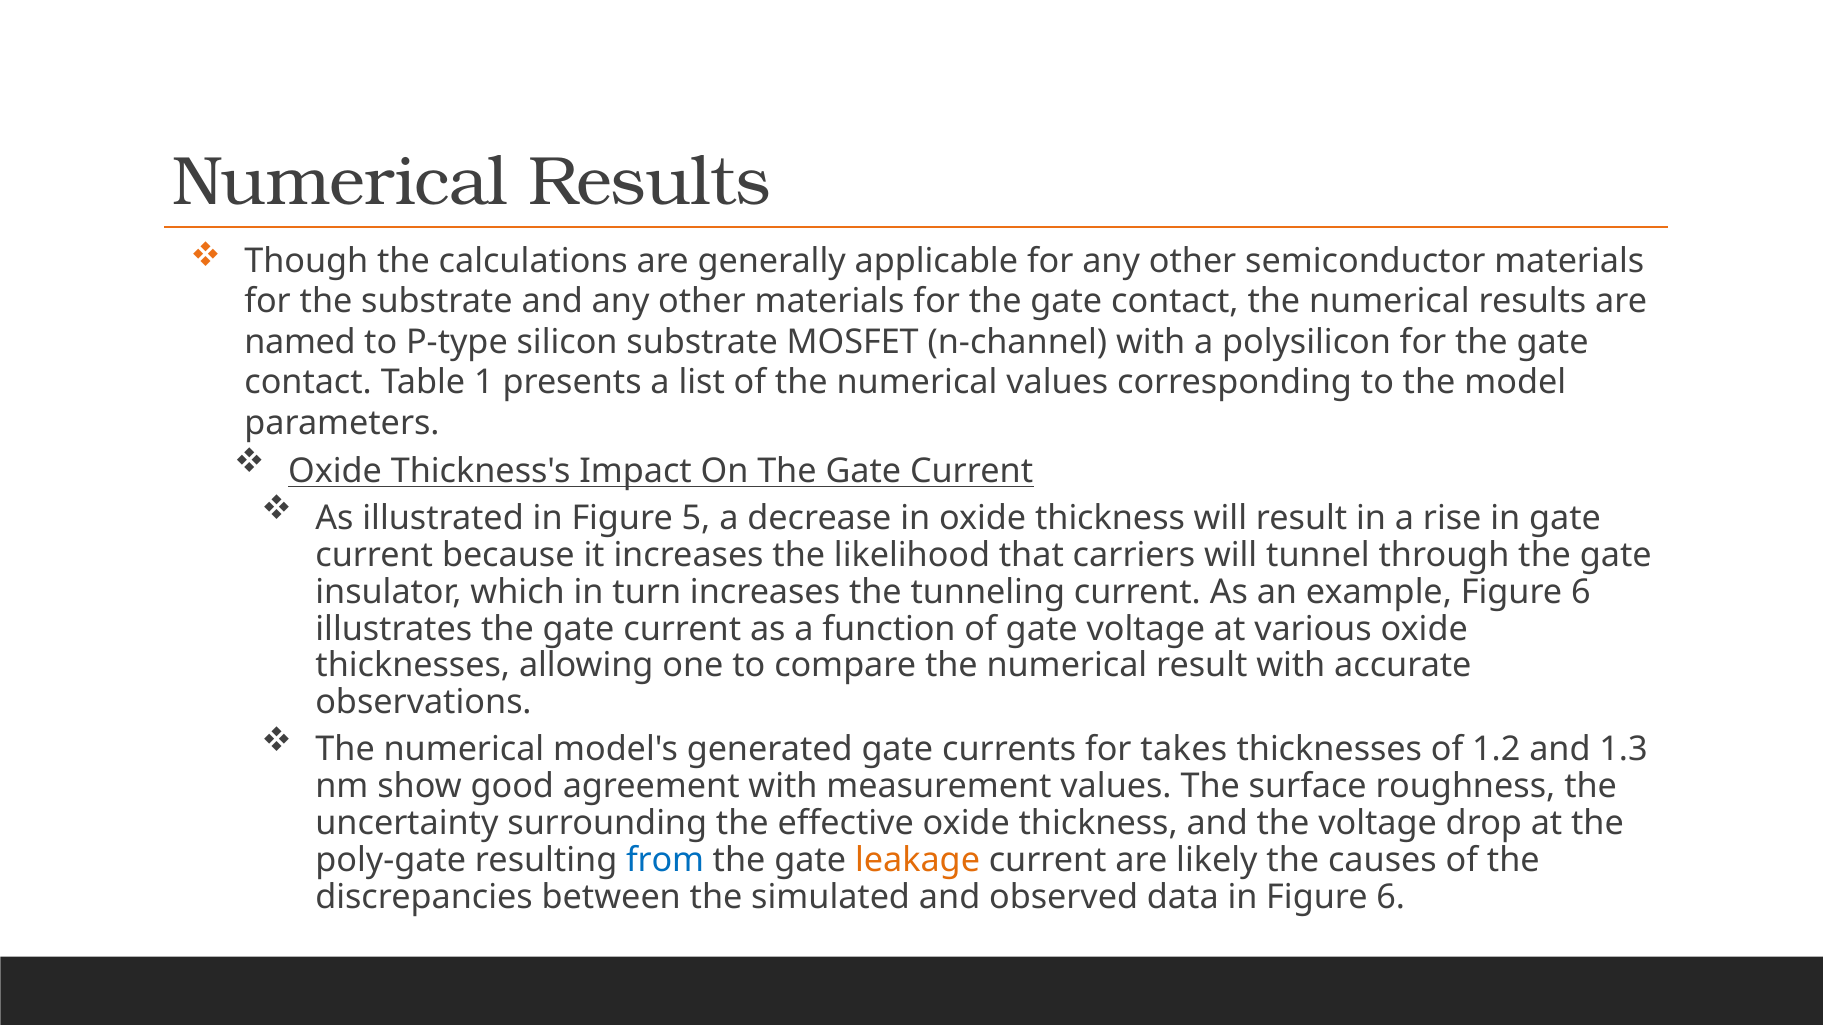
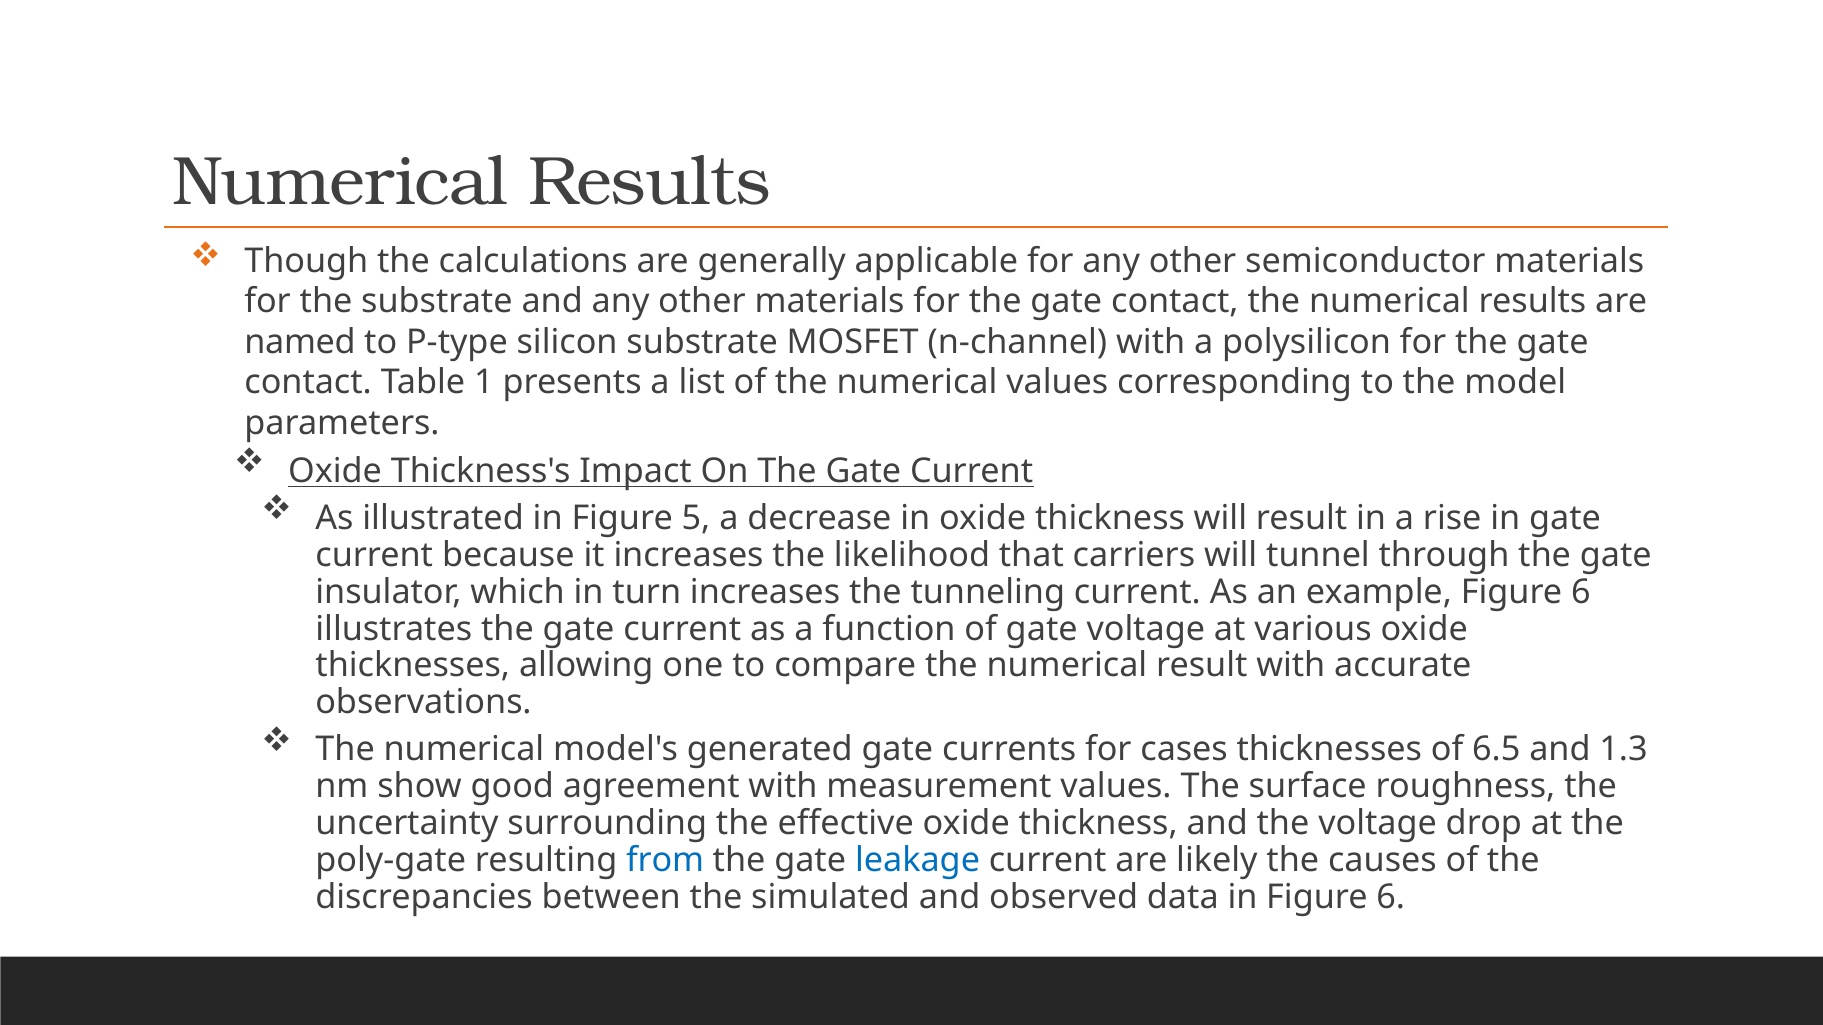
takes: takes -> cases (1184, 750)
1.2: 1.2 -> 6.5 (1496, 750)
leakage colour: orange -> blue (918, 861)
